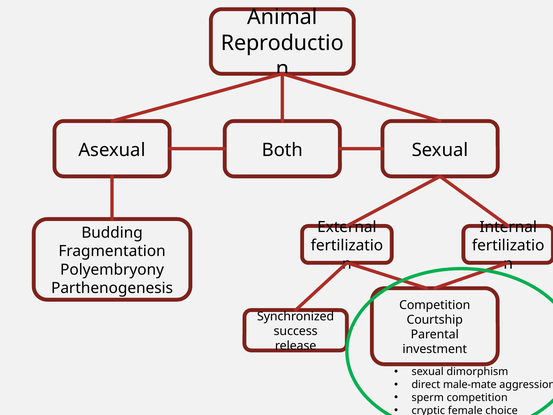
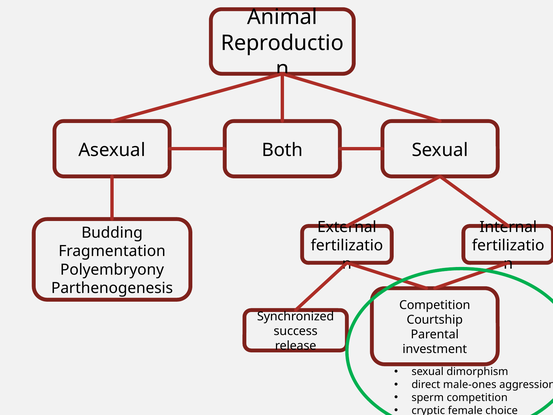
male-mate: male-mate -> male-ones (470, 384)
